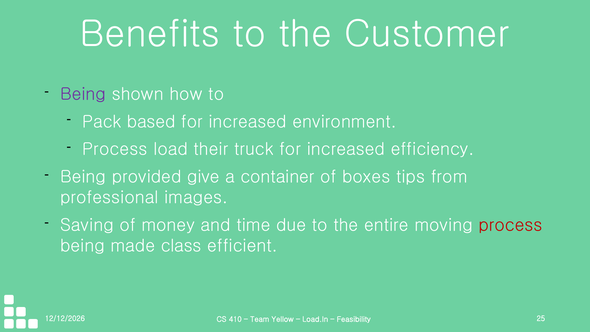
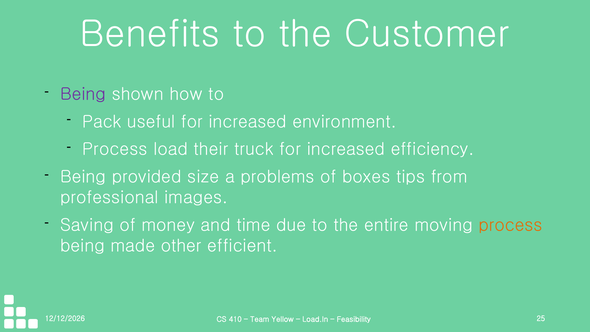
based: based -> useful (151, 122)
give: give -> size (203, 177)
container: container -> problems (278, 177)
process colour: red -> orange (511, 225)
class: class -> other (181, 246)
